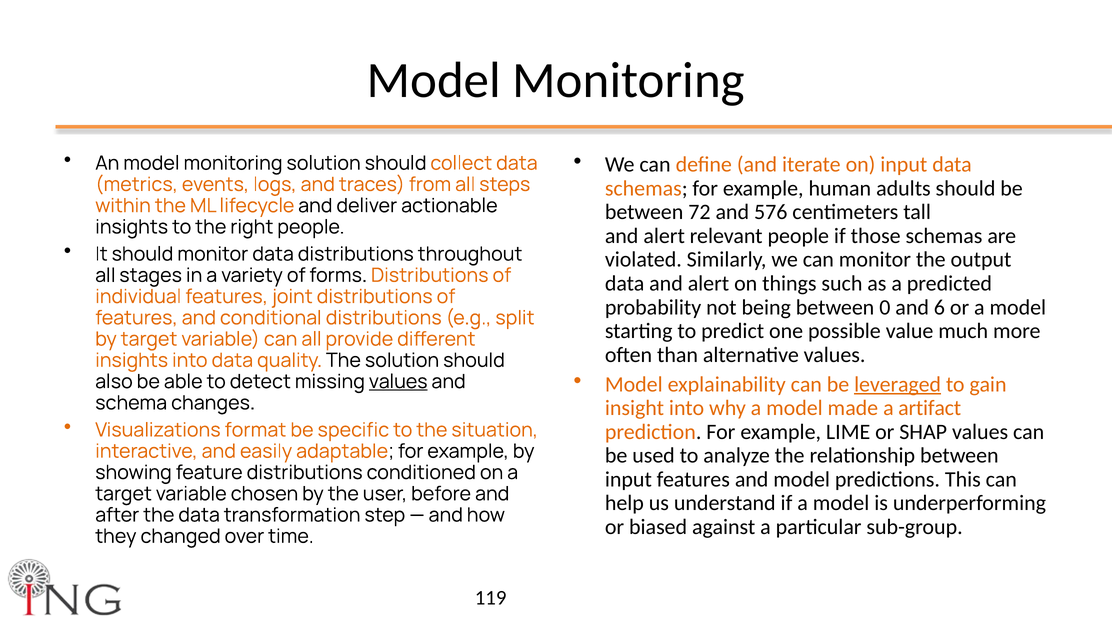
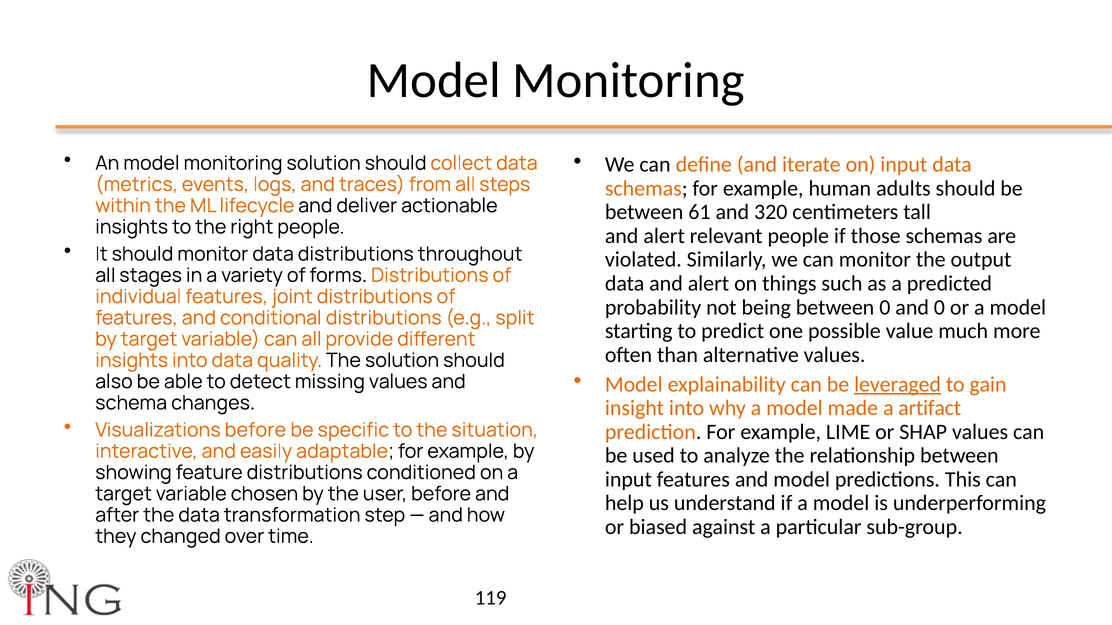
72: 72 -> 61 (699, 212)
576: 576 -> 320 (771, 212)
and 6: 6 -> 0 (939, 307)
values underline: present -> none (398, 382)
Visualizations format: format -> before (255, 430)
